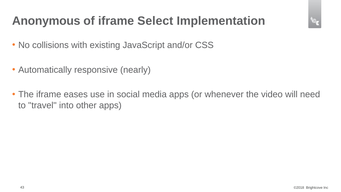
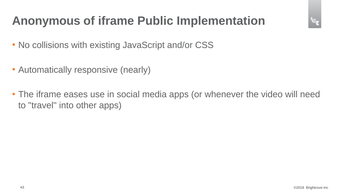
Select: Select -> Public (155, 21)
